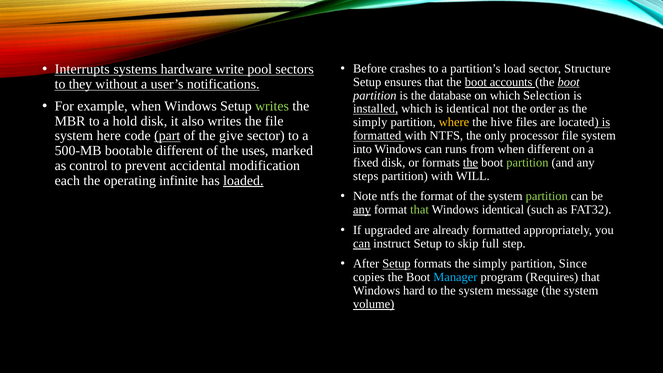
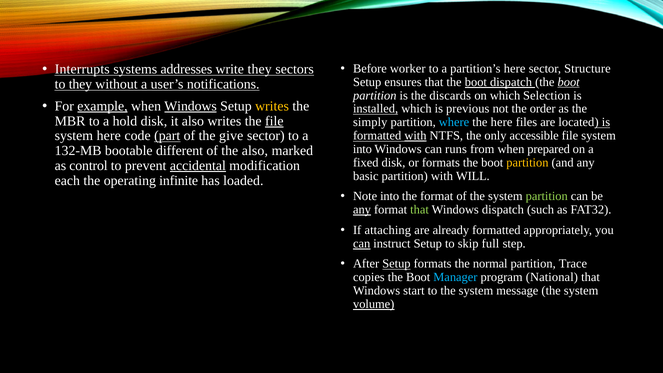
hardware: hardware -> addresses (186, 69)
write pool: pool -> they (260, 69)
crashes: crashes -> worker (408, 69)
partition’s load: load -> here (515, 69)
boot accounts: accounts -> dispatch (511, 82)
database: database -> discards (450, 95)
example underline: none -> present (102, 106)
Windows underline: none -> present (191, 106)
writes colour: light green -> yellow (272, 106)
is identical: identical -> previous (468, 109)
file underline: none -> present (274, 121)
where colour: yellow -> light blue (454, 122)
the hive: hive -> here (502, 122)
with underline: none -> present (415, 136)
processor: processor -> accessible (534, 136)
when different: different -> prepared (549, 149)
500-MB: 500-MB -> 132-MB (78, 151)
the uses: uses -> also (255, 151)
the underline: present -> none (471, 163)
partition colour: light green -> yellow (527, 163)
accidental underline: none -> present (198, 166)
steps: steps -> basic (366, 176)
loaded underline: present -> none (243, 181)
Note ntfs: ntfs -> into (390, 196)
Windows identical: identical -> dispatch (503, 210)
upgraded: upgraded -> attaching (388, 230)
formats the simply: simply -> normal (490, 264)
Since: Since -> Trace (573, 264)
Requires: Requires -> National (552, 277)
hard: hard -> start (414, 291)
